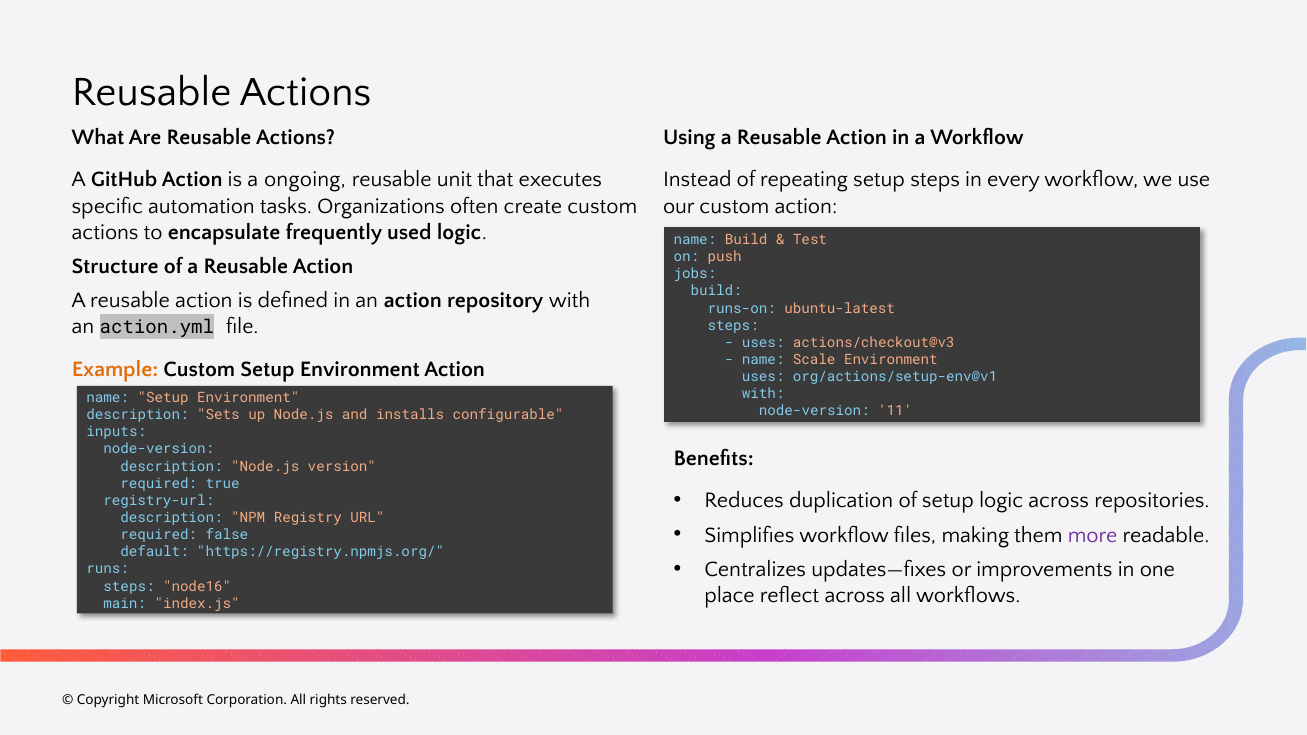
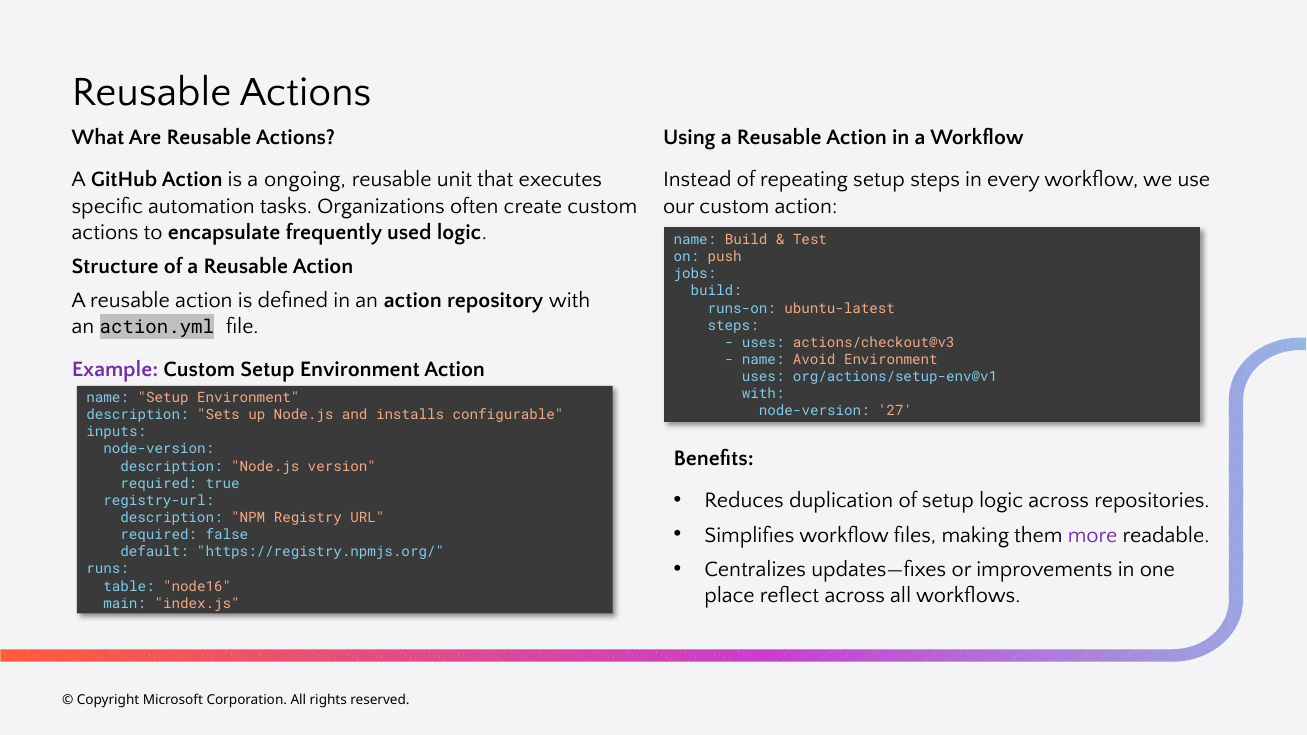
Scale: Scale -> Avoid (814, 360)
Example colour: orange -> purple (115, 369)
11: 11 -> 27 (895, 411)
steps: steps -> table (129, 586)
